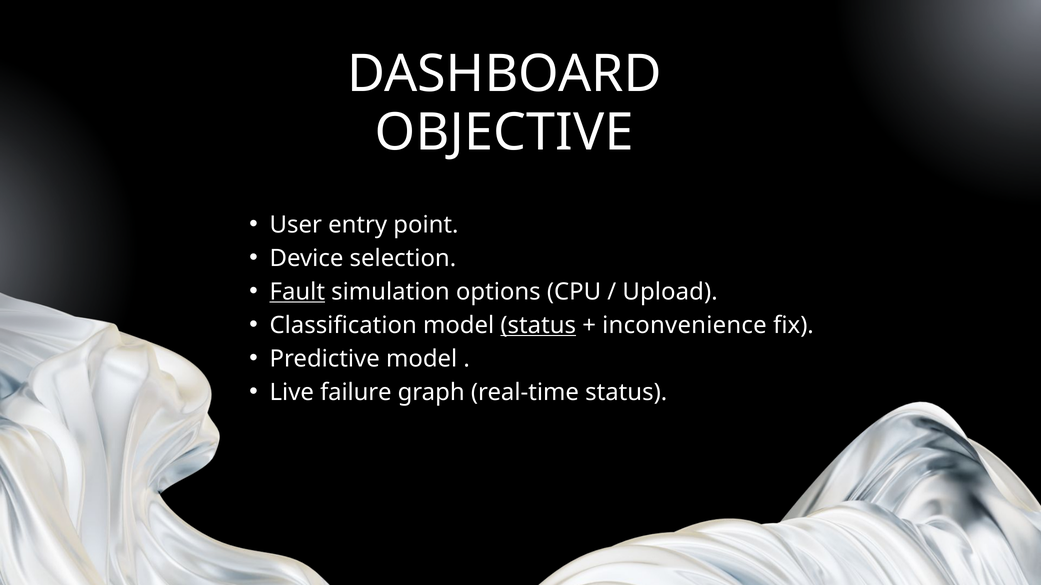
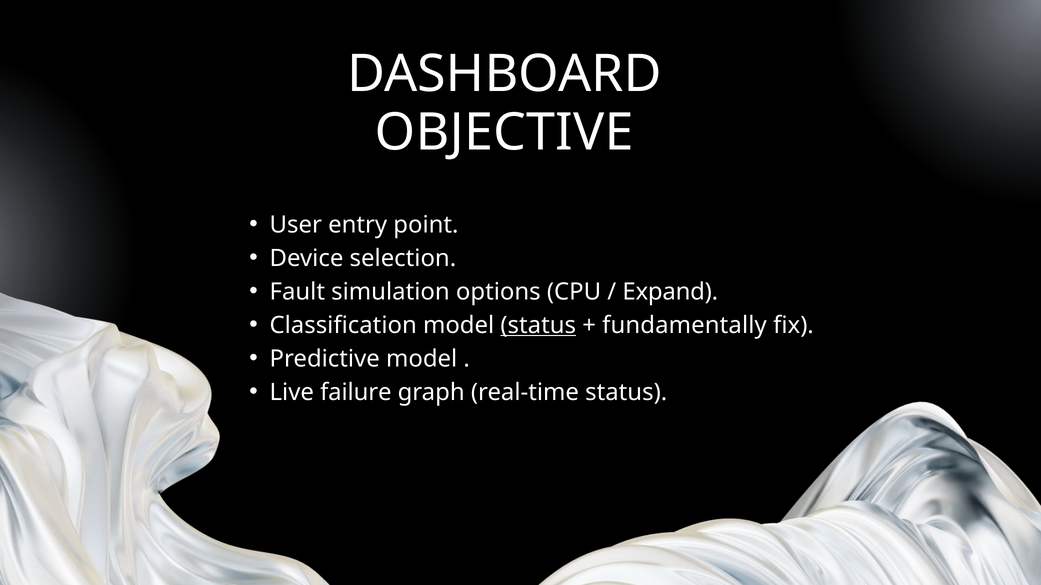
Fault underline: present -> none (297, 292)
Upload: Upload -> Expand (670, 292)
inconvenience: inconvenience -> fundamentally (684, 326)
